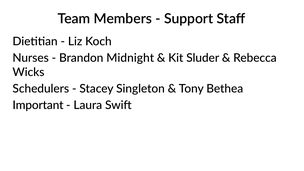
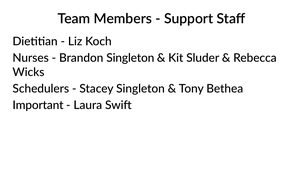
Brandon Midnight: Midnight -> Singleton (130, 58)
